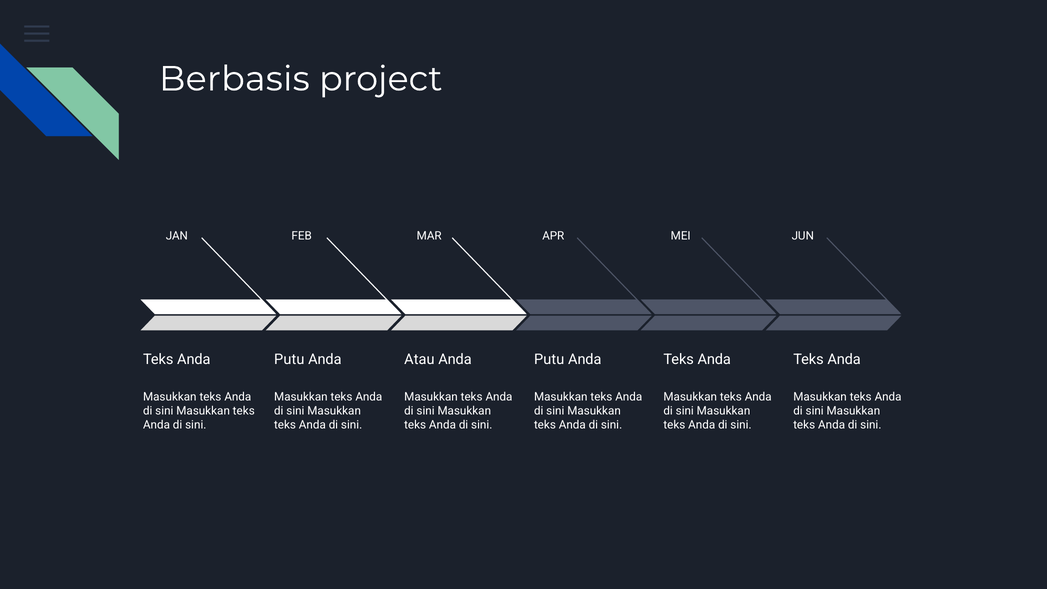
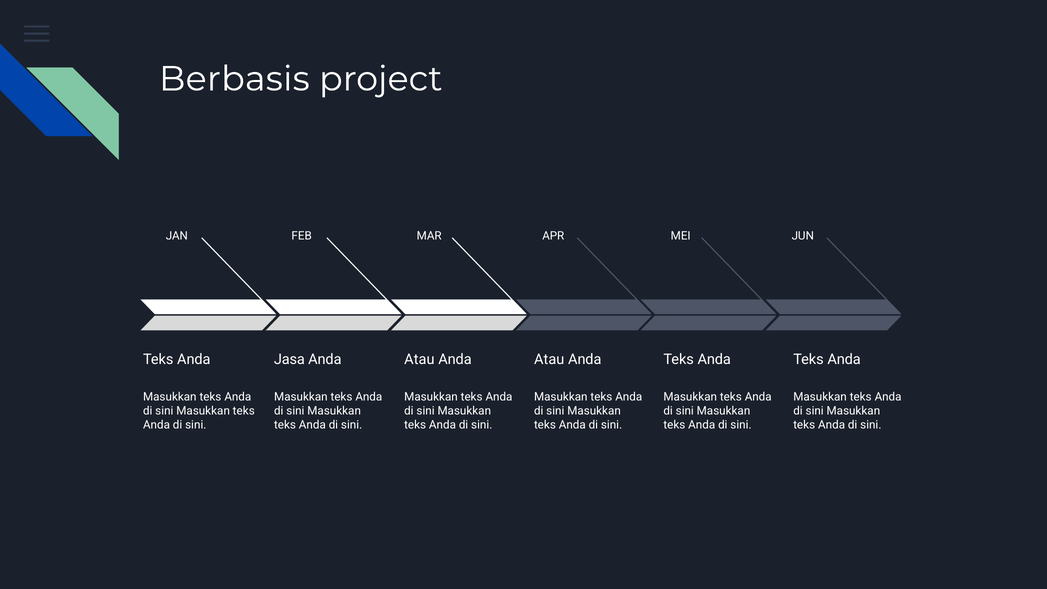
Teks Anda Putu: Putu -> Jasa (289, 360)
Putu: Putu -> Atau (549, 360)
